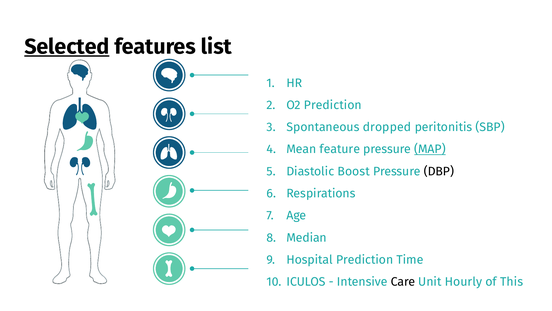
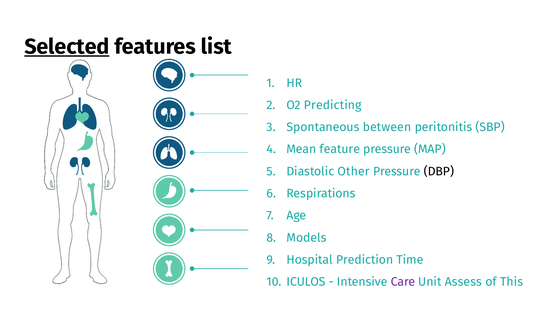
O2 Prediction: Prediction -> Predicting (333, 105)
dropped: dropped -> between (387, 127)
MAP underline: present -> none (430, 149)
Boost: Boost -> Other (354, 171)
Median: Median -> Models (307, 237)
Care colour: black -> purple (403, 281)
Hourly: Hourly -> Assess (463, 281)
